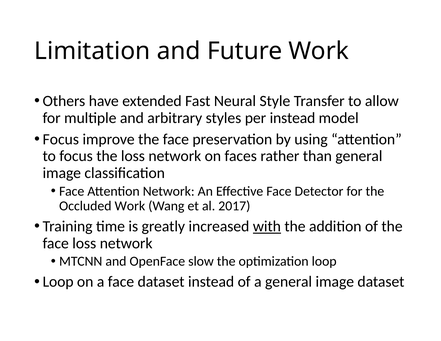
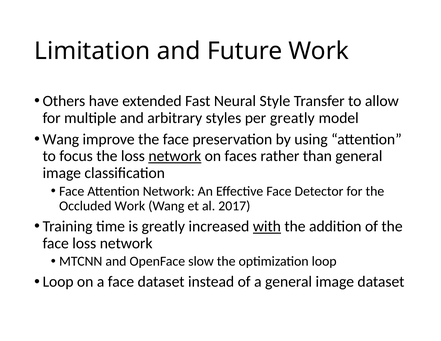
per instead: instead -> greatly (292, 118)
Focus: Focus -> Wang (61, 139)
network underline: none -> present (175, 156)
